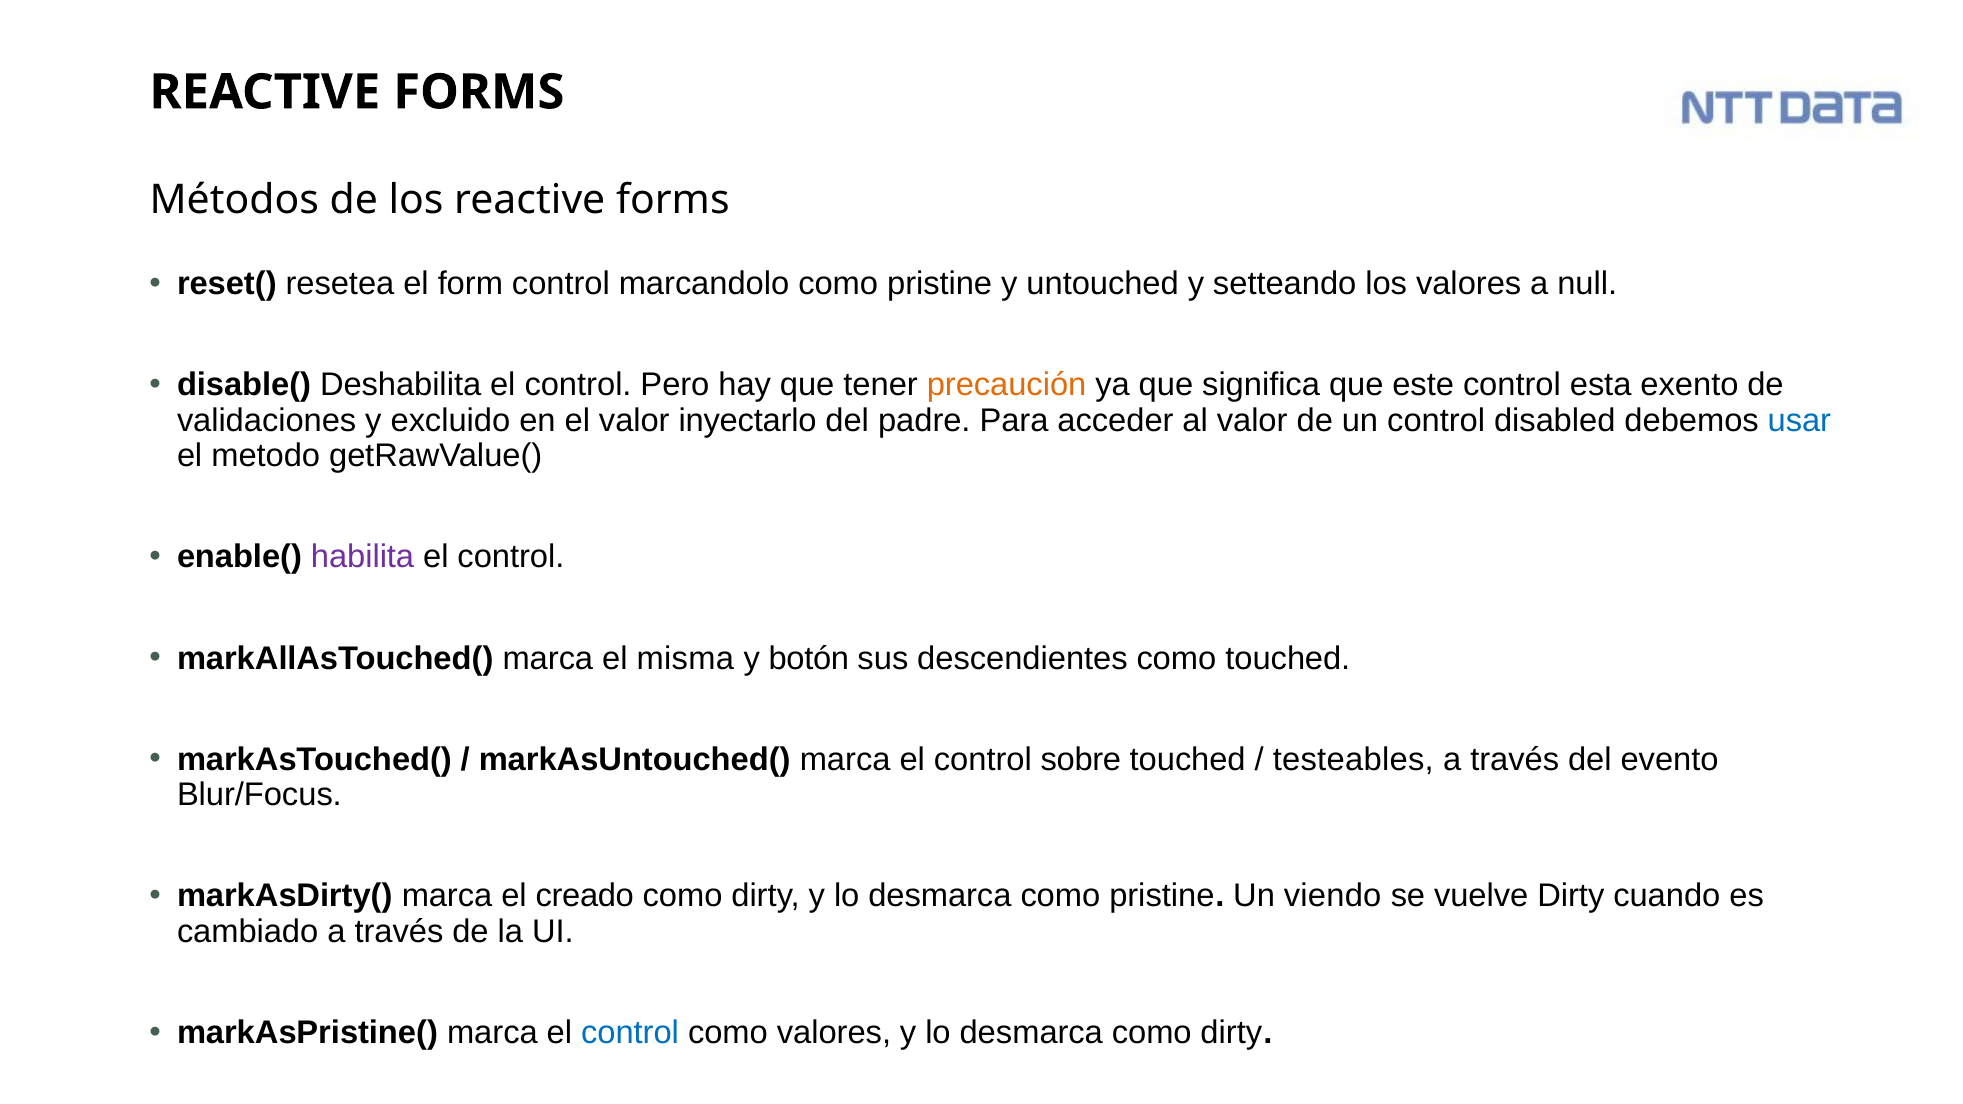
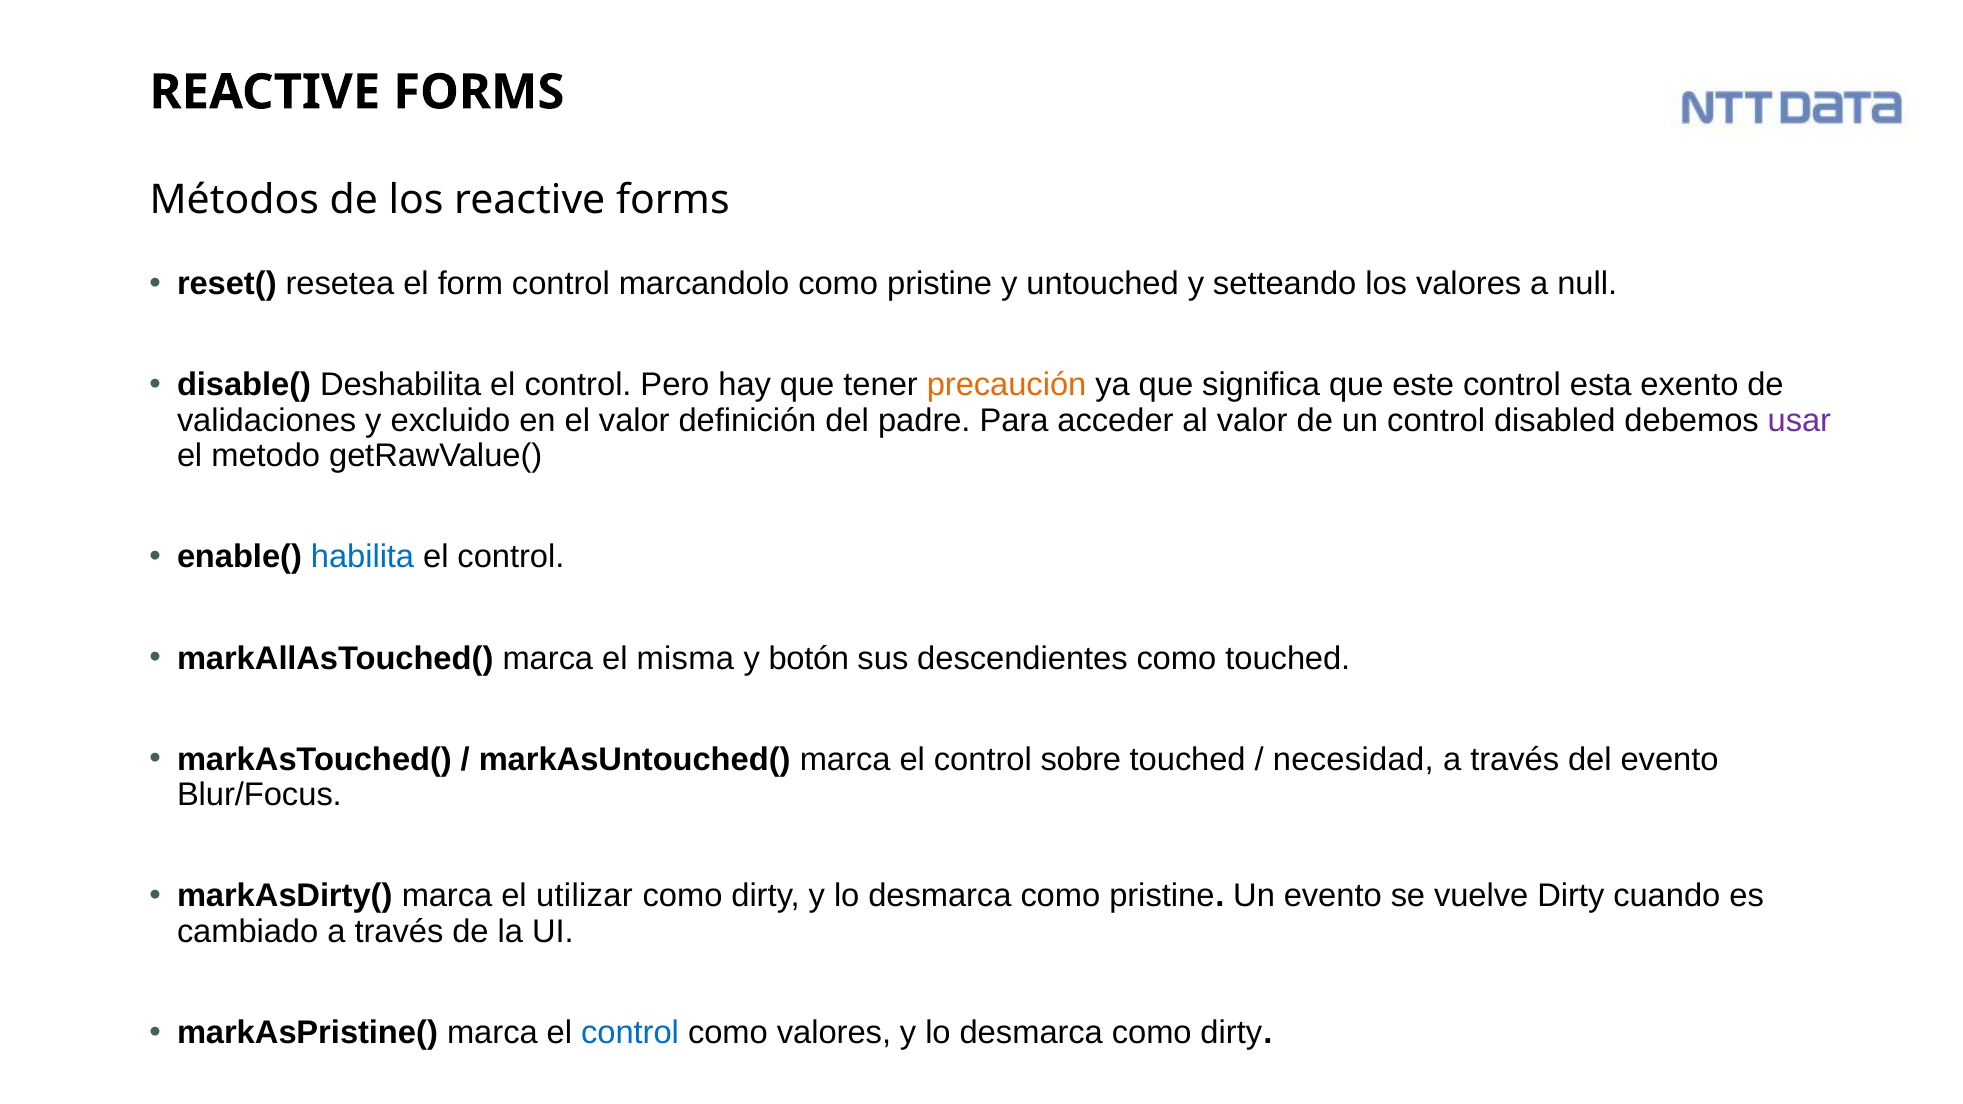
inyectarlo: inyectarlo -> definición (747, 420)
usar colour: blue -> purple (1799, 420)
habilita colour: purple -> blue (363, 557)
testeables: testeables -> necesidad (1353, 760)
creado: creado -> utilizar (584, 896)
Un viendo: viendo -> evento (1333, 896)
